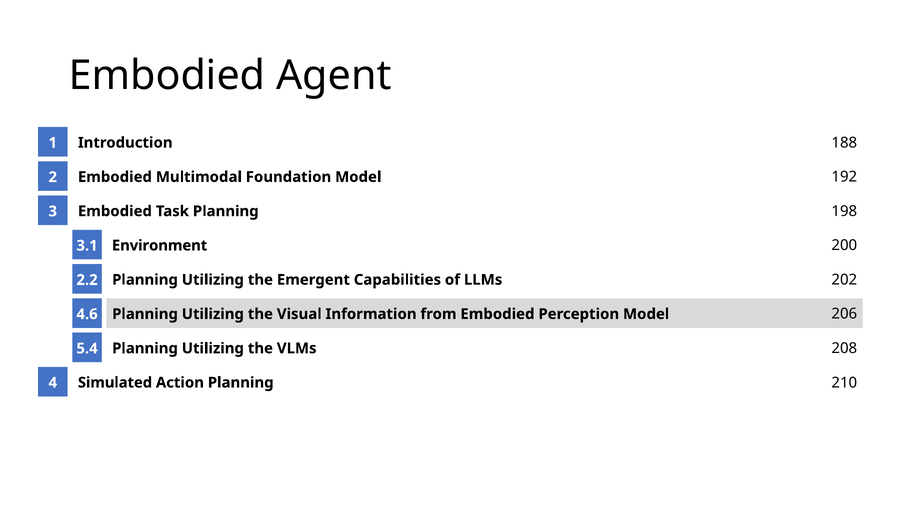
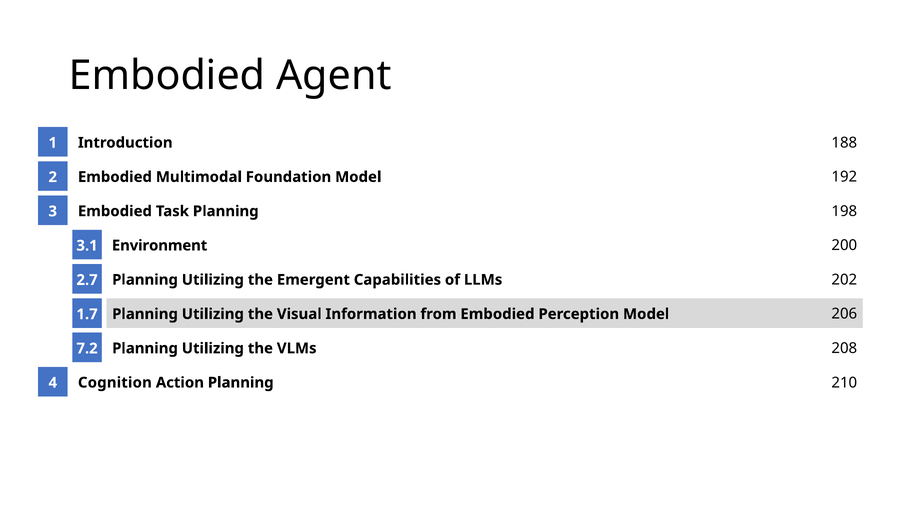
2.2: 2.2 -> 2.7 (87, 280)
4.6: 4.6 -> 1.7 (87, 314)
5.4: 5.4 -> 7.2 (87, 348)
Simulated: Simulated -> Cognition (115, 382)
